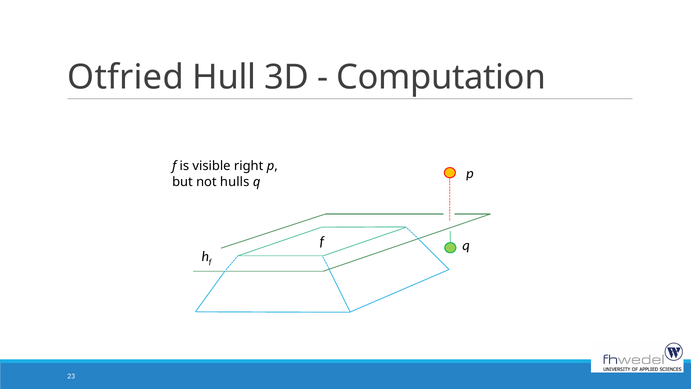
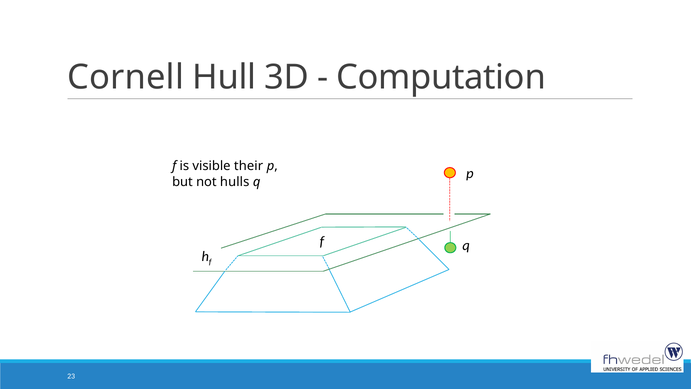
Otfried: Otfried -> Cornell (126, 77)
right: right -> their (249, 166)
